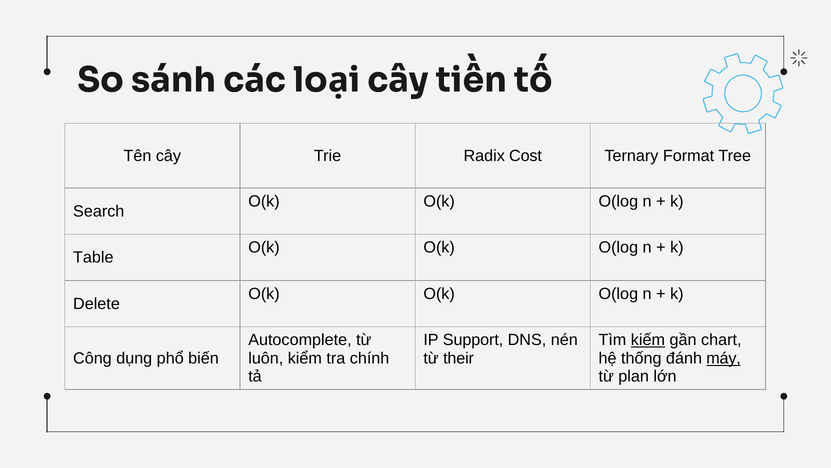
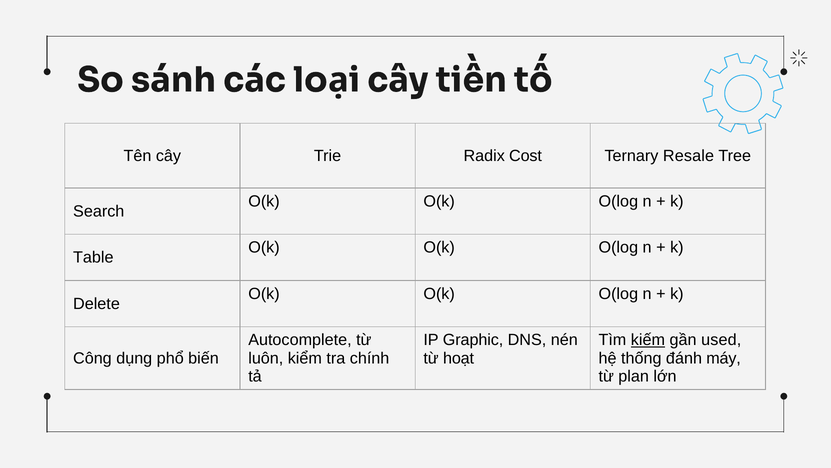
Format: Format -> Resale (688, 156)
Support: Support -> Graphic (473, 340)
chart: chart -> used (721, 340)
their: their -> hoạt (459, 358)
máy underline: present -> none (724, 358)
